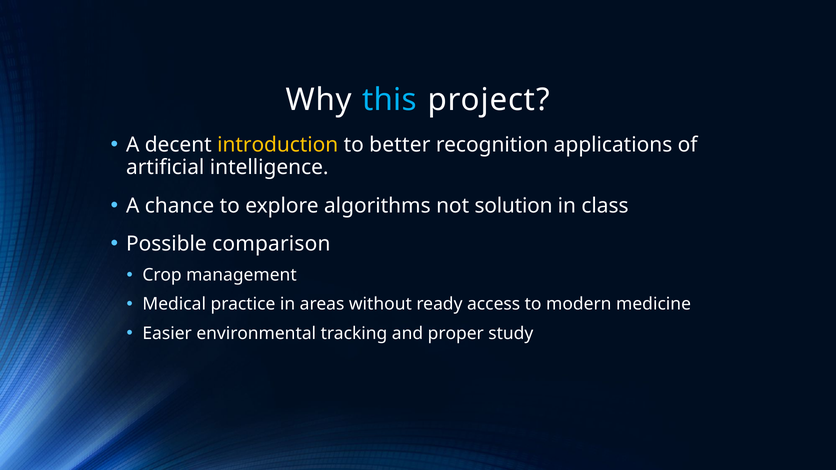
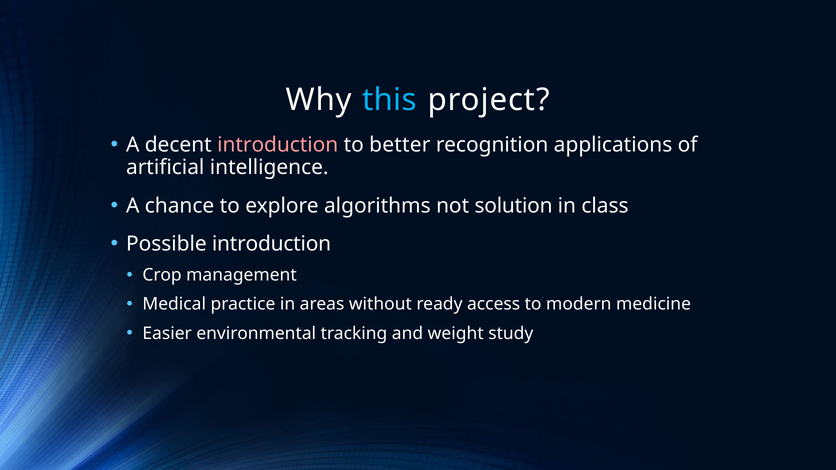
introduction colour: yellow -> pink (278, 145)
Possible comparison: comparison -> introduction (272, 244)
proper: proper -> weight (456, 334)
